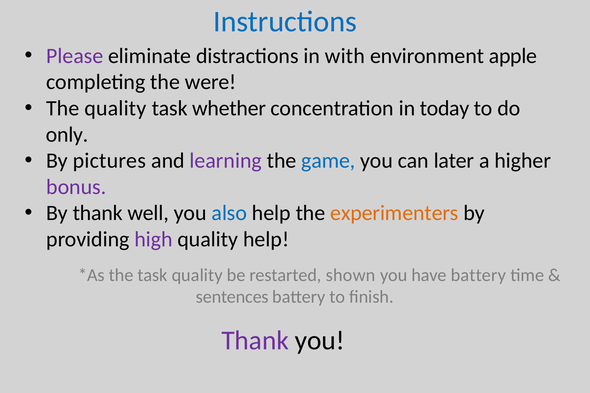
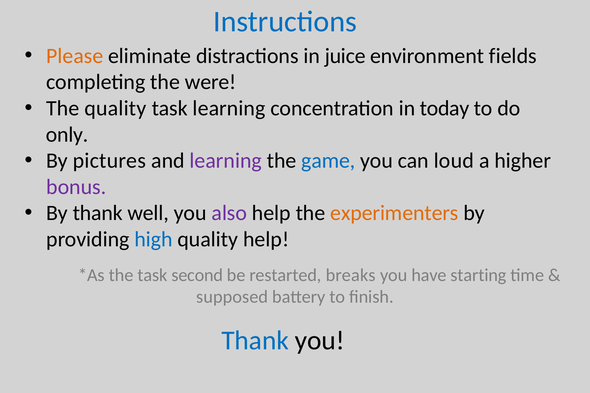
Please colour: purple -> orange (75, 56)
with: with -> juice (345, 56)
apple: apple -> fields (513, 56)
task whether: whether -> learning (229, 108)
later: later -> loud (454, 161)
also colour: blue -> purple (229, 213)
high colour: purple -> blue (153, 240)
task quality: quality -> second (197, 275)
shown: shown -> breaks (351, 275)
have battery: battery -> starting (478, 275)
sentences: sentences -> supposed (232, 297)
Thank colour: purple -> blue (255, 341)
